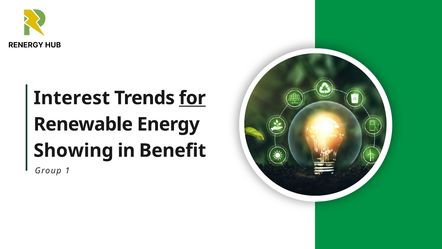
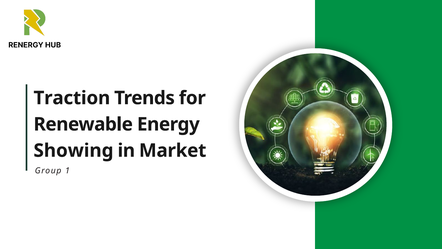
Interest: Interest -> Traction (72, 98)
for underline: present -> none (192, 98)
Benefit: Benefit -> Market (173, 150)
